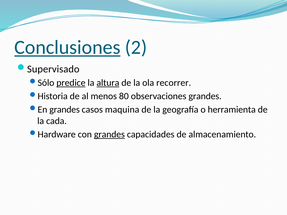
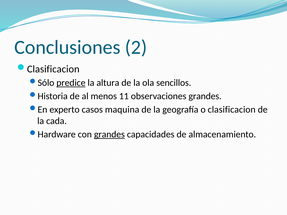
Conclusiones underline: present -> none (67, 47)
Supervisado: Supervisado -> Clasificacion (53, 69)
altura underline: present -> none (108, 83)
recorrer: recorrer -> sencillos (174, 83)
80: 80 -> 11 (124, 96)
grandes: grandes -> experto (65, 110)
o herramienta: herramienta -> clasificacion (232, 110)
